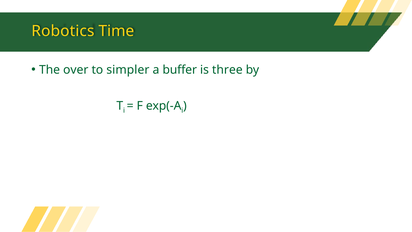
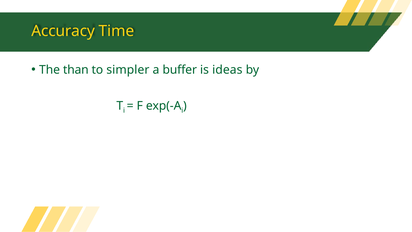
Robotics: Robotics -> Accuracy (63, 31)
over: over -> than (76, 70)
three: three -> ideas (227, 70)
